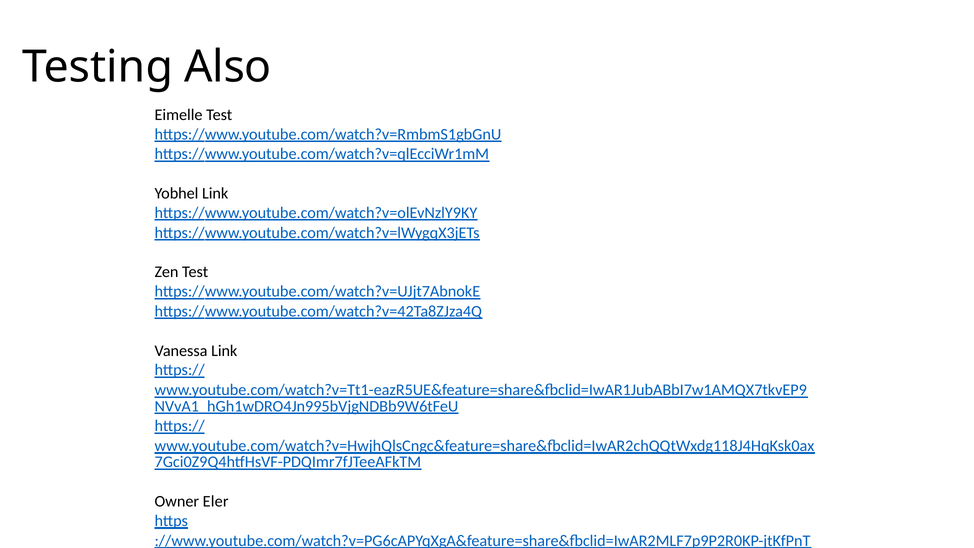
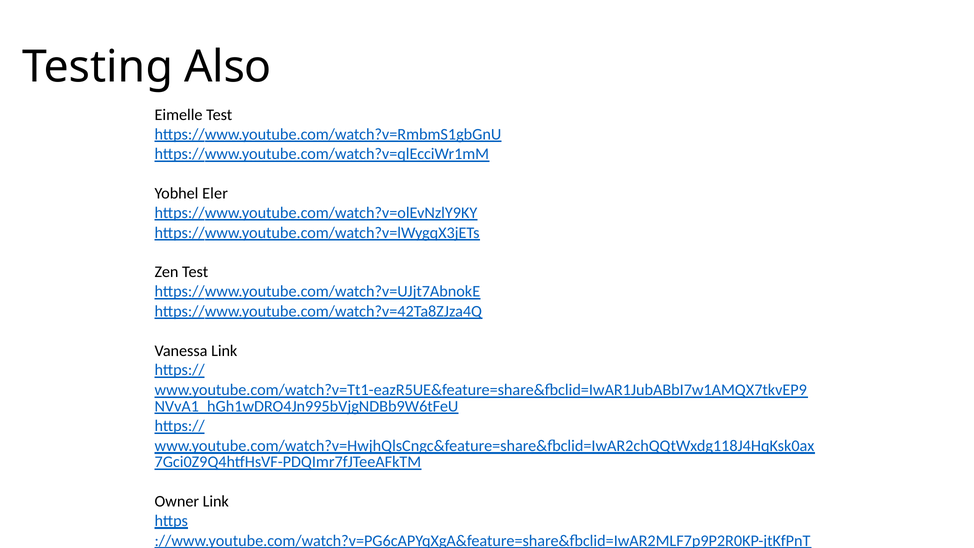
Yobhel Link: Link -> Eler (215, 193)
Owner Eler: Eler -> Link (216, 501)
